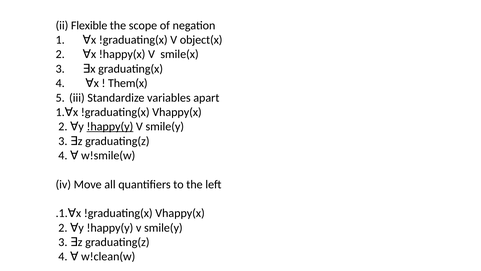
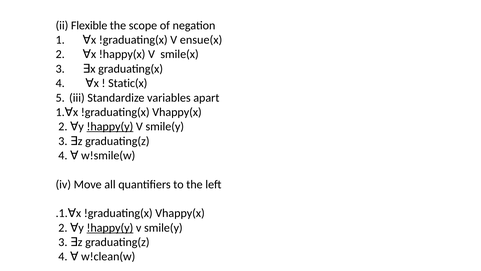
object(x: object(x -> ensue(x (201, 40)
Them(x: Them(x -> Static(x (128, 83)
!happy(y underline: none -> present (110, 227)
